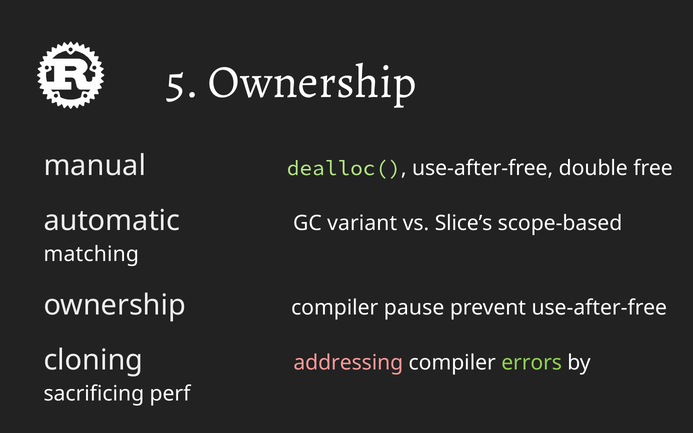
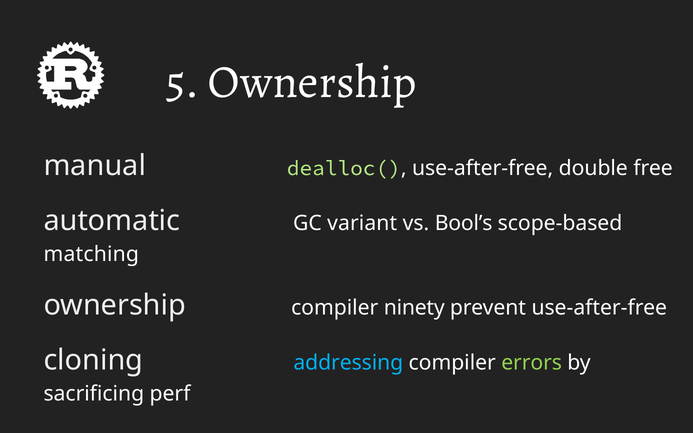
Slice’s: Slice’s -> Bool’s (464, 223)
pause: pause -> ninety (414, 308)
addressing colour: pink -> light blue (348, 363)
